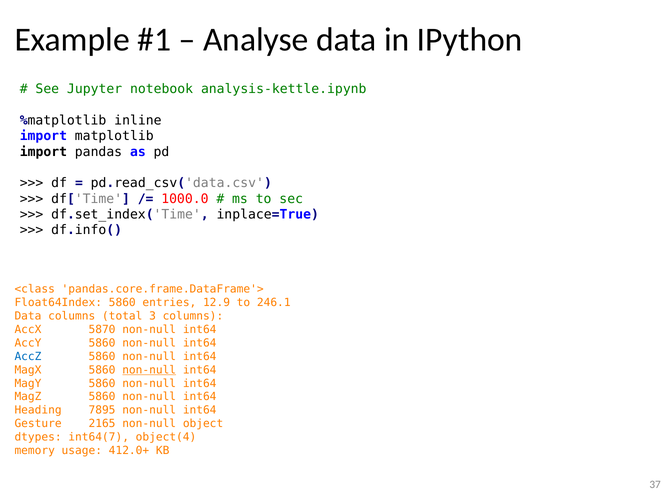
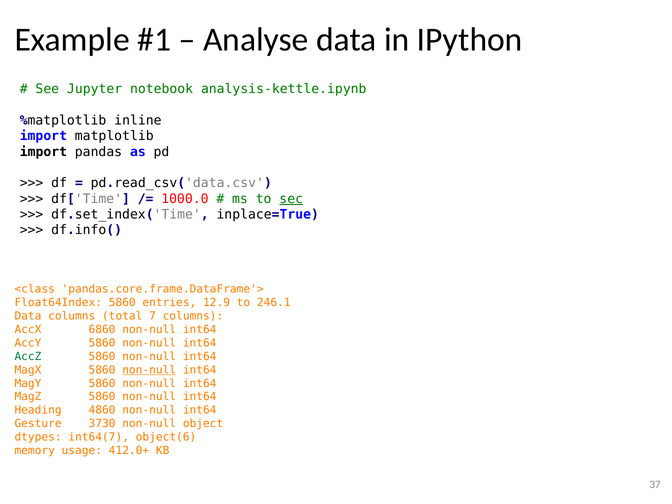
sec underline: none -> present (291, 199)
3: 3 -> 7 (153, 316)
5870: 5870 -> 6860 (102, 330)
AccZ colour: blue -> green (28, 356)
7895: 7895 -> 4860 (102, 410)
2165: 2165 -> 3730 (102, 424)
object(4: object(4 -> object(6 (166, 437)
